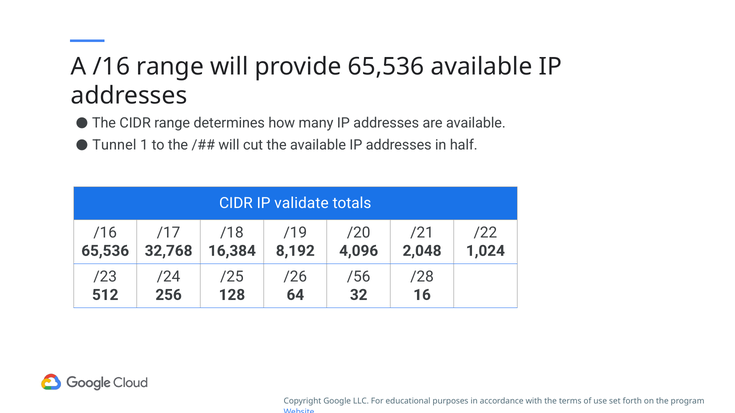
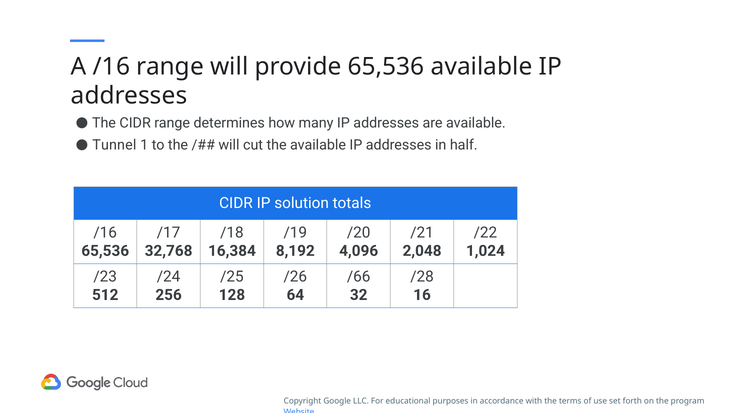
validate: validate -> solution (302, 203)
/56: /56 -> /66 (359, 277)
